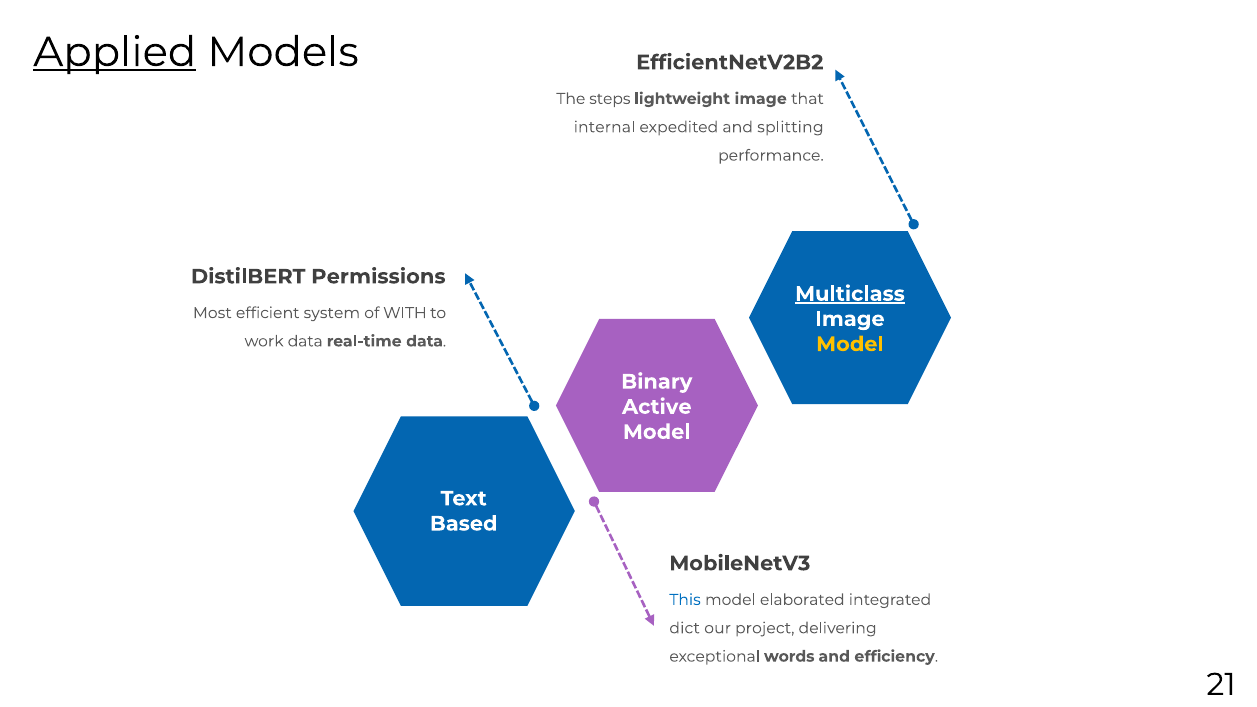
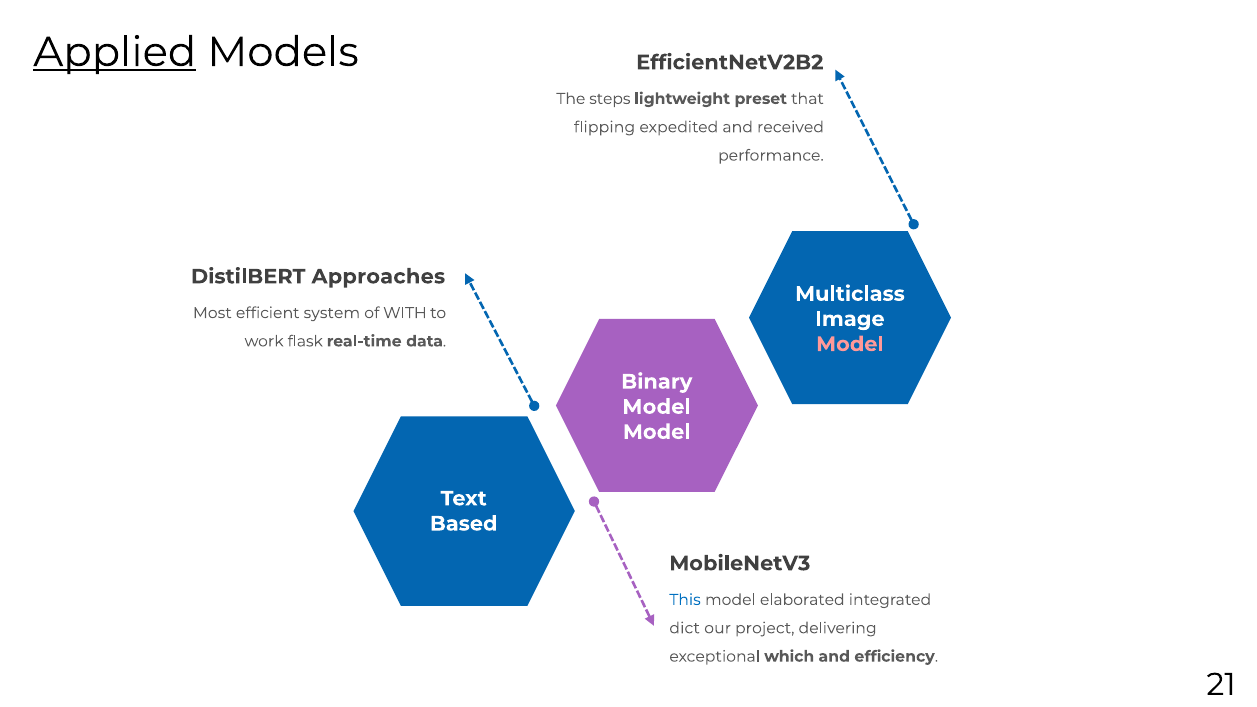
lightweight image: image -> preset (761, 99)
internal: internal -> flipping (605, 127)
splitting: splitting -> received (790, 127)
Permissions: Permissions -> Approaches (378, 277)
Multiclass underline: present -> none (850, 294)
work data: data -> flask (305, 341)
Model colour: yellow -> pink (850, 344)
Active: Active -> Model (657, 407)
words: words -> which (789, 657)
